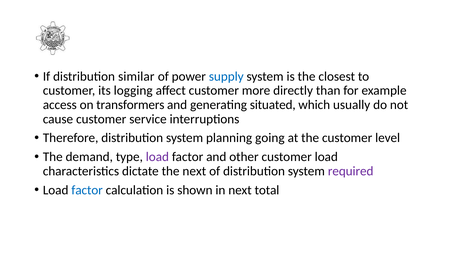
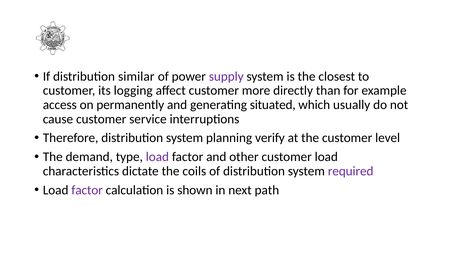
supply colour: blue -> purple (226, 76)
transformers: transformers -> permanently (130, 105)
going: going -> verify (270, 138)
the next: next -> coils (194, 171)
factor colour: blue -> purple (87, 190)
total: total -> path (267, 190)
